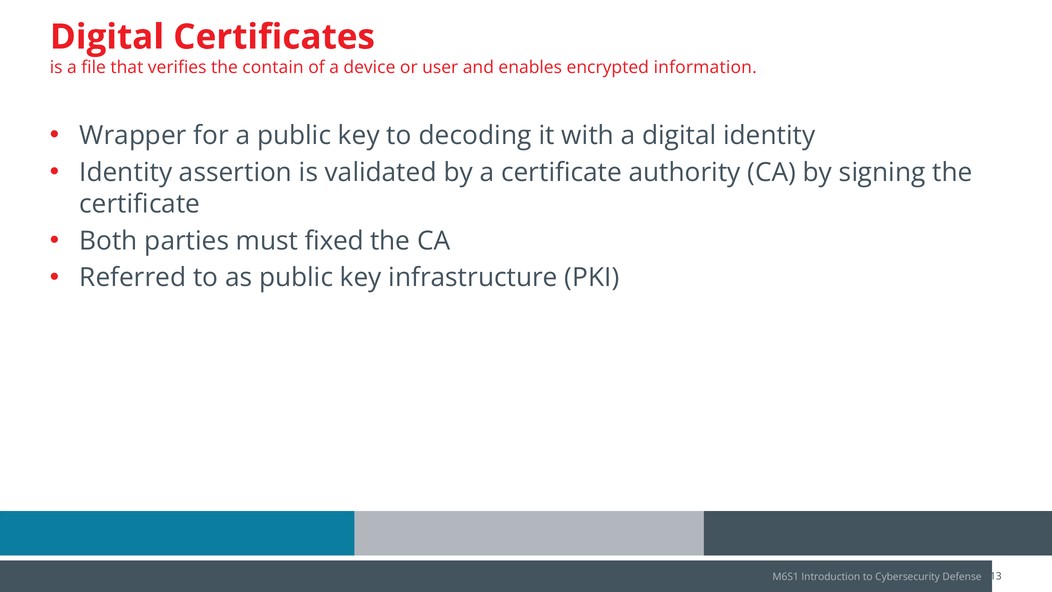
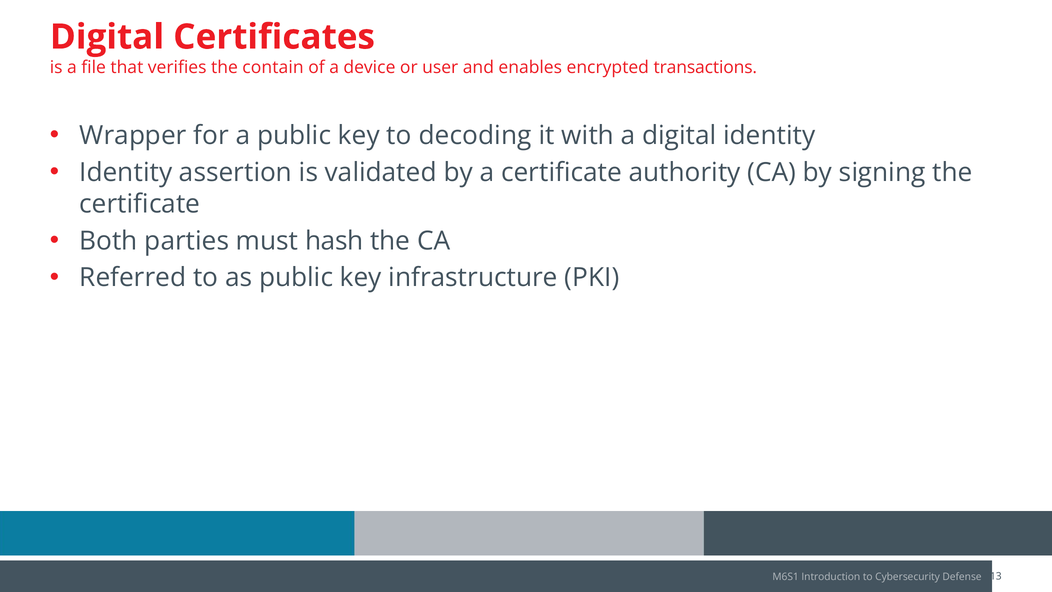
information: information -> transactions (705, 67)
fixed: fixed -> hash (334, 241)
